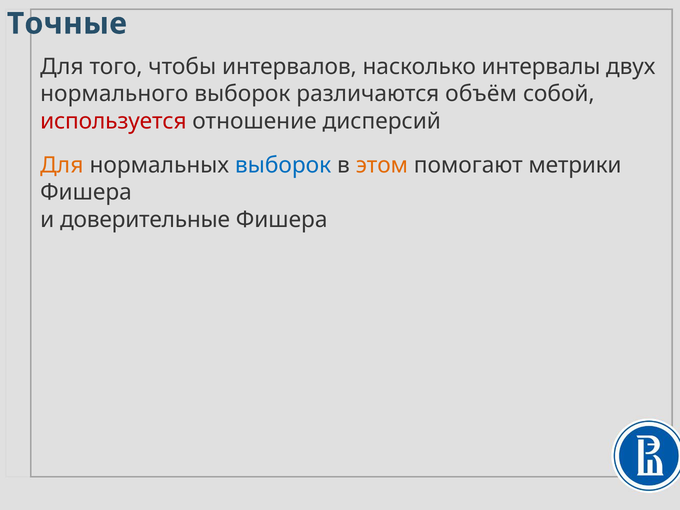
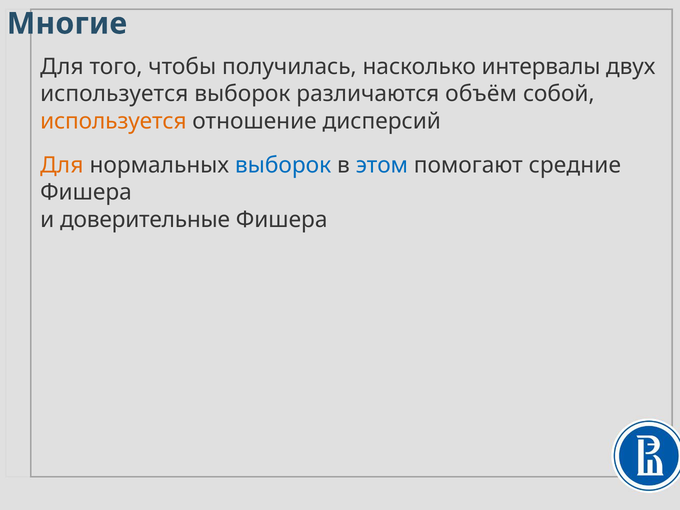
Точные: Точные -> Многие (67, 24)
интервалов: интервалов -> получилась (289, 67)
нормального: нормального -> используется (114, 94)
используется colour: red -> orange (113, 121)
этом colour: orange -> blue (382, 165)
метрики: метрики -> средние (575, 165)
